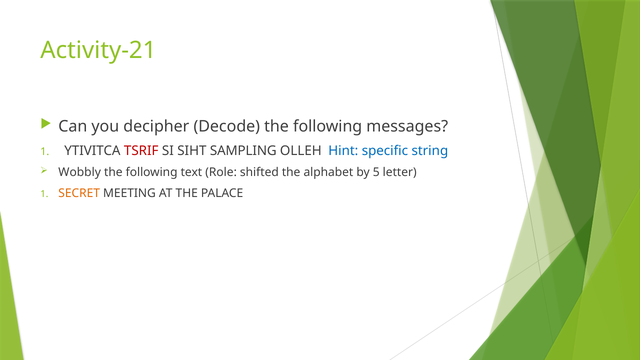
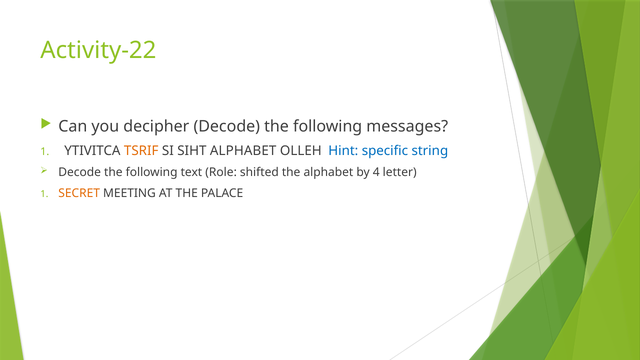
Activity-21: Activity-21 -> Activity-22 (98, 50)
TSRIF colour: red -> orange (141, 151)
SIHT SAMPLING: SAMPLING -> ALPHABET (243, 151)
Wobbly: Wobbly -> Decode (80, 172)
5: 5 -> 4 (376, 172)
